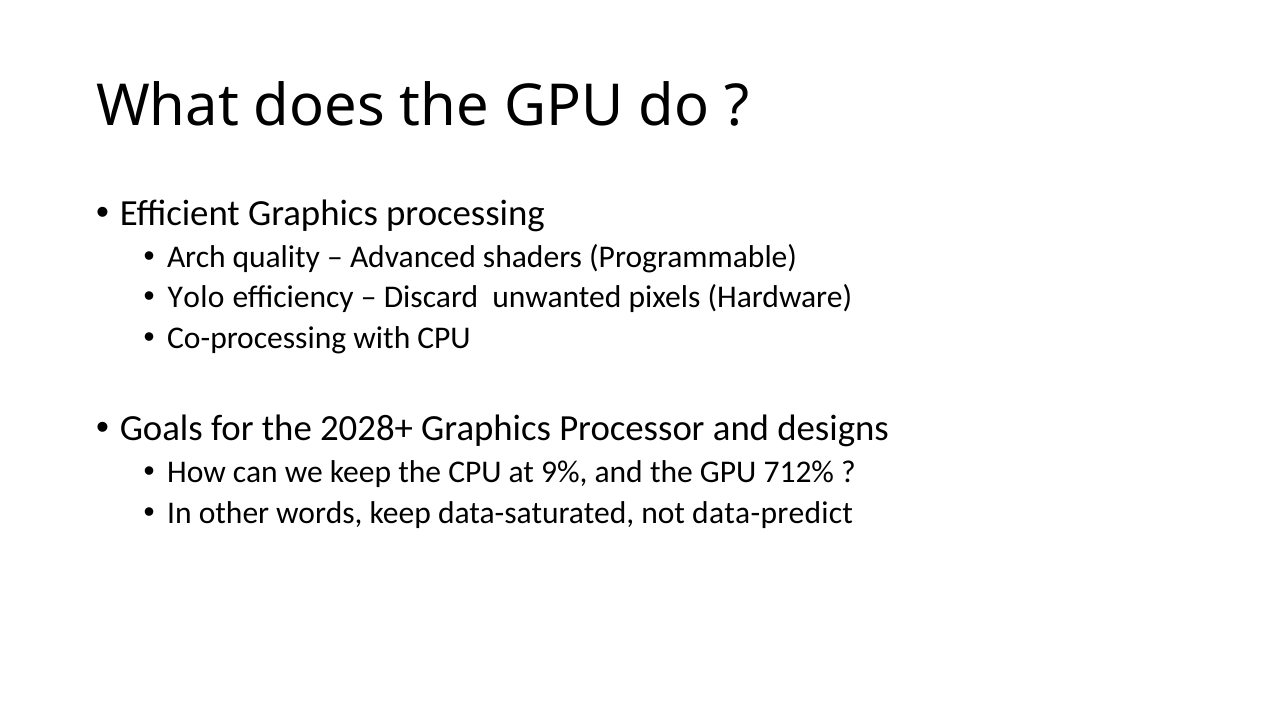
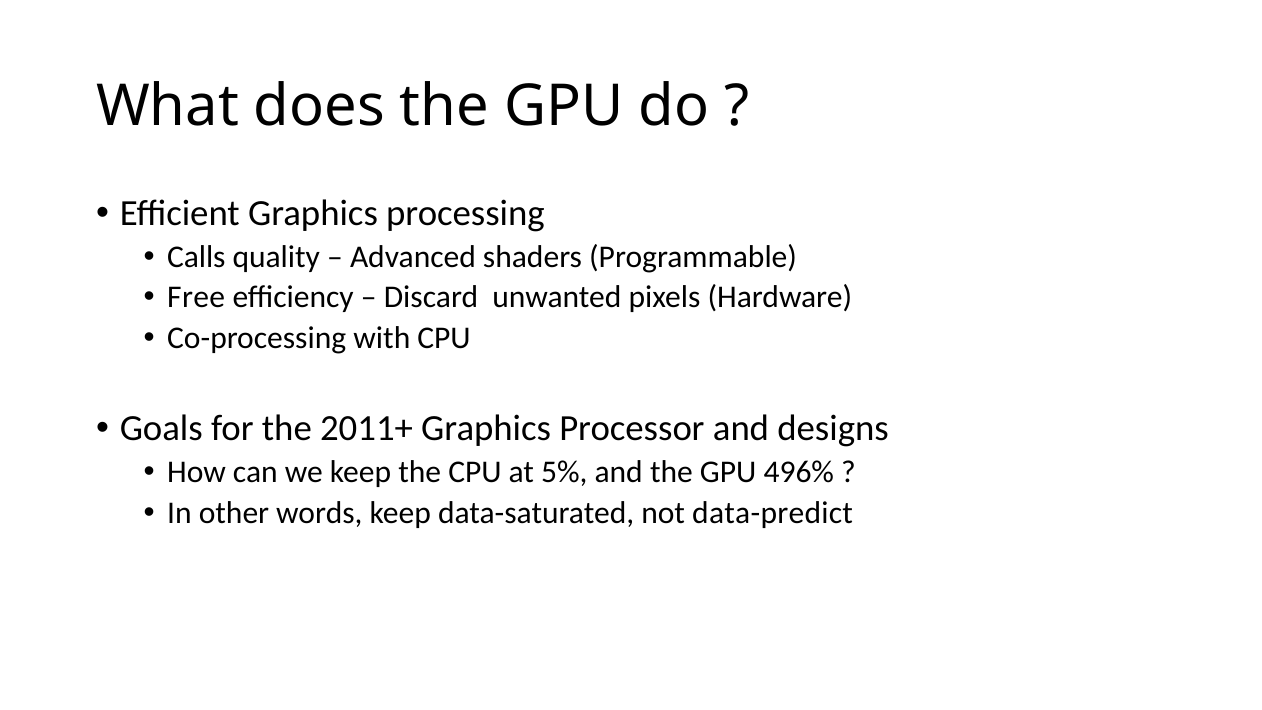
Arch: Arch -> Calls (196, 257)
Yolo: Yolo -> Free (196, 297)
2028+: 2028+ -> 2011+ (367, 429)
9%: 9% -> 5% (564, 472)
712%: 712% -> 496% (799, 472)
